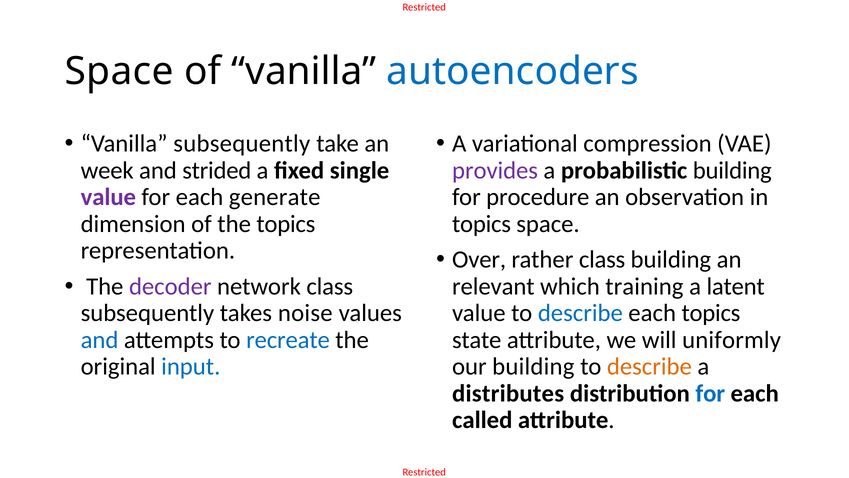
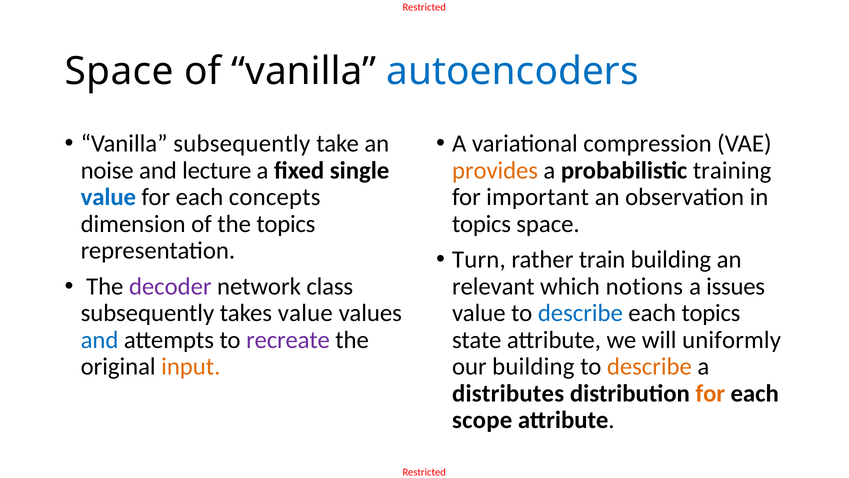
week: week -> noise (107, 170)
strided: strided -> lecture (217, 170)
provides colour: purple -> orange (495, 170)
probabilistic building: building -> training (732, 170)
value colour: purple -> blue (108, 197)
generate: generate -> concepts (275, 197)
procedure: procedure -> important (538, 197)
Over: Over -> Turn (479, 259)
rather class: class -> train (602, 259)
training: training -> notions (644, 286)
latent: latent -> issues (736, 286)
takes noise: noise -> value (305, 313)
recreate colour: blue -> purple (288, 340)
input colour: blue -> orange (191, 366)
for colour: blue -> orange (710, 393)
called: called -> scope (482, 420)
